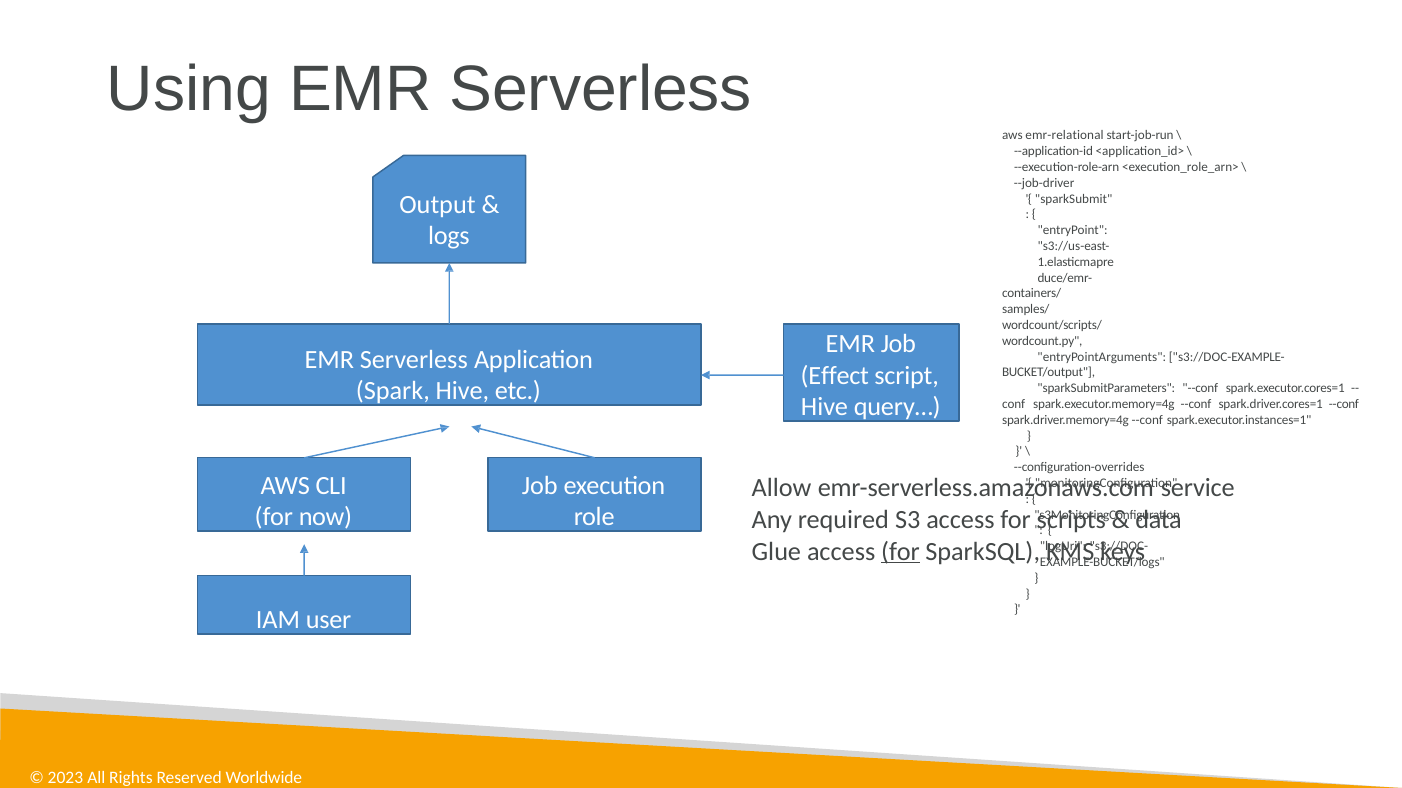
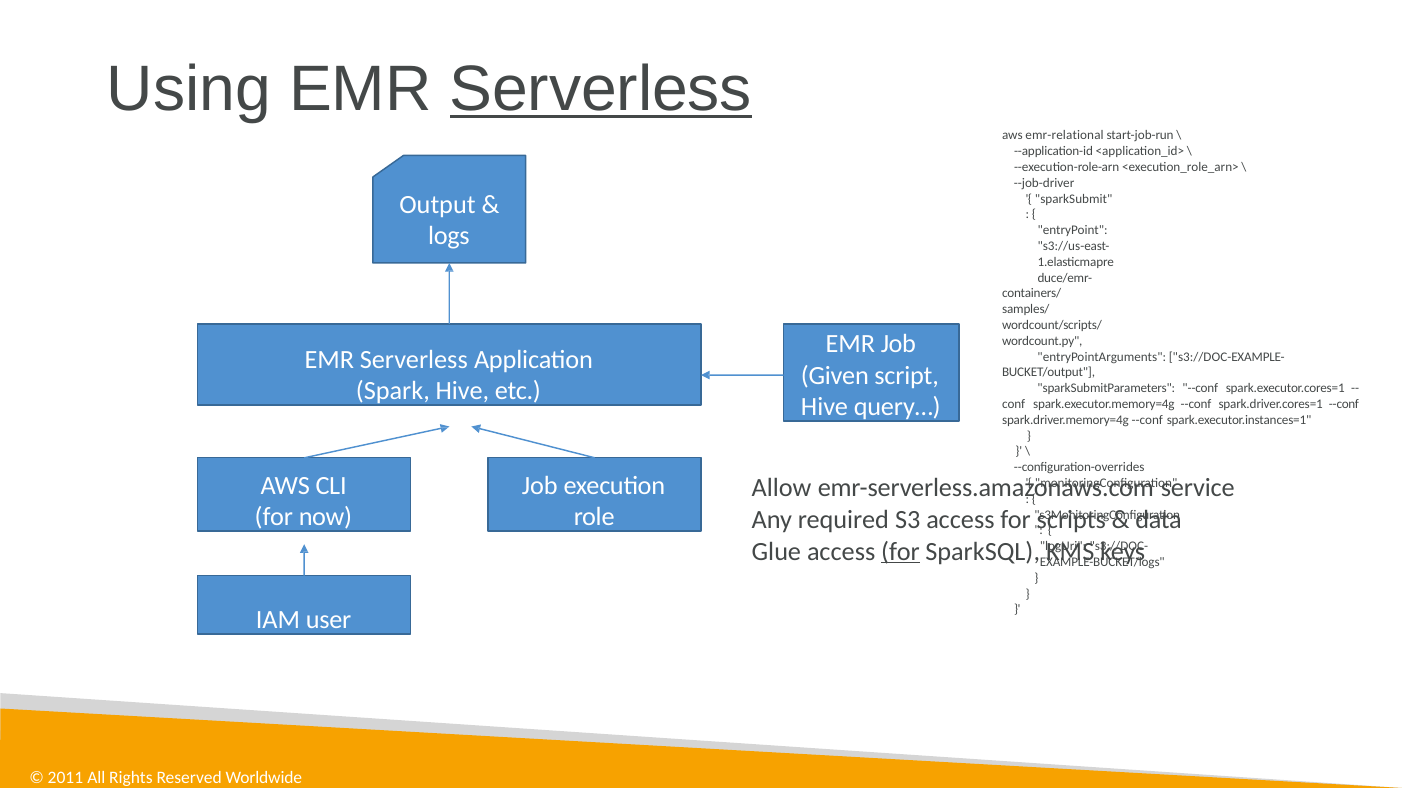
Serverless underline: none -> present (601, 89)
Effect: Effect -> Given (835, 376)
2023: 2023 -> 2011 (65, 778)
